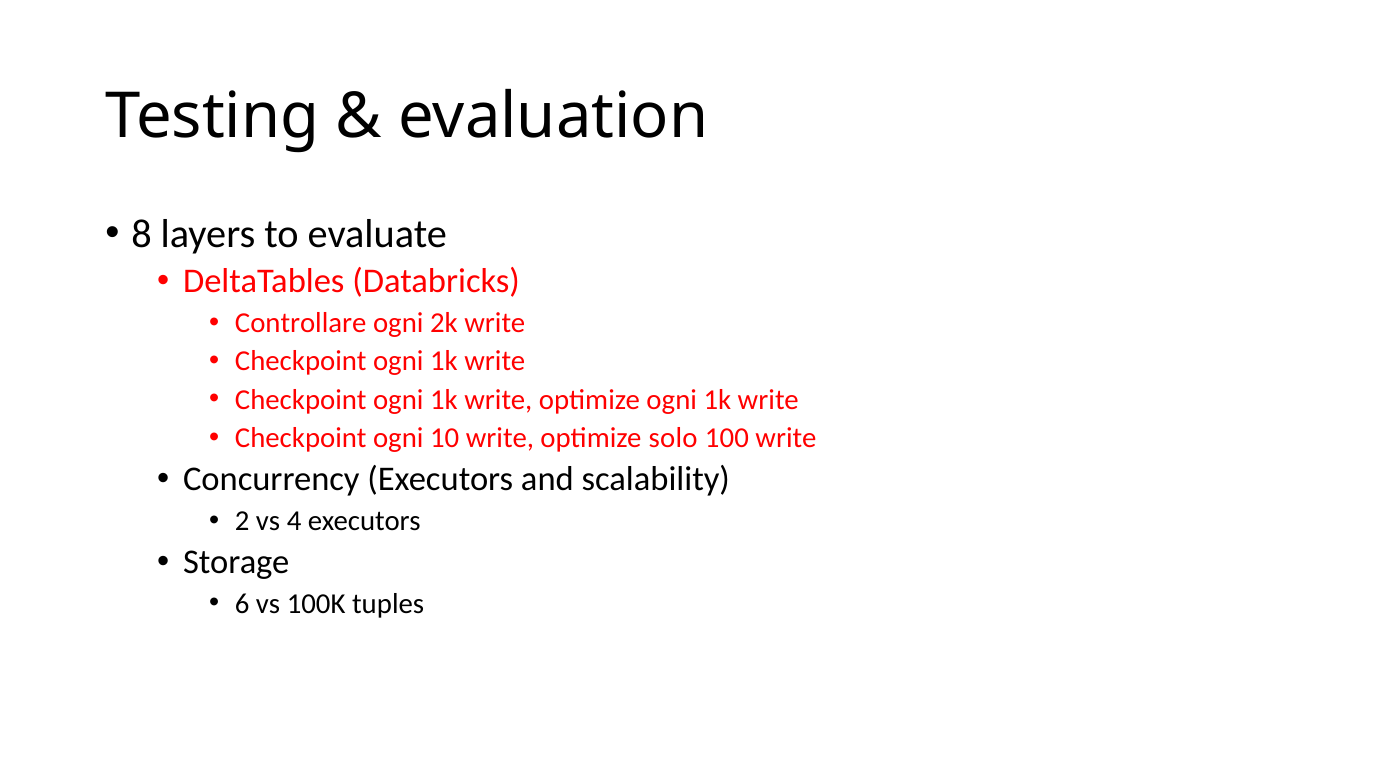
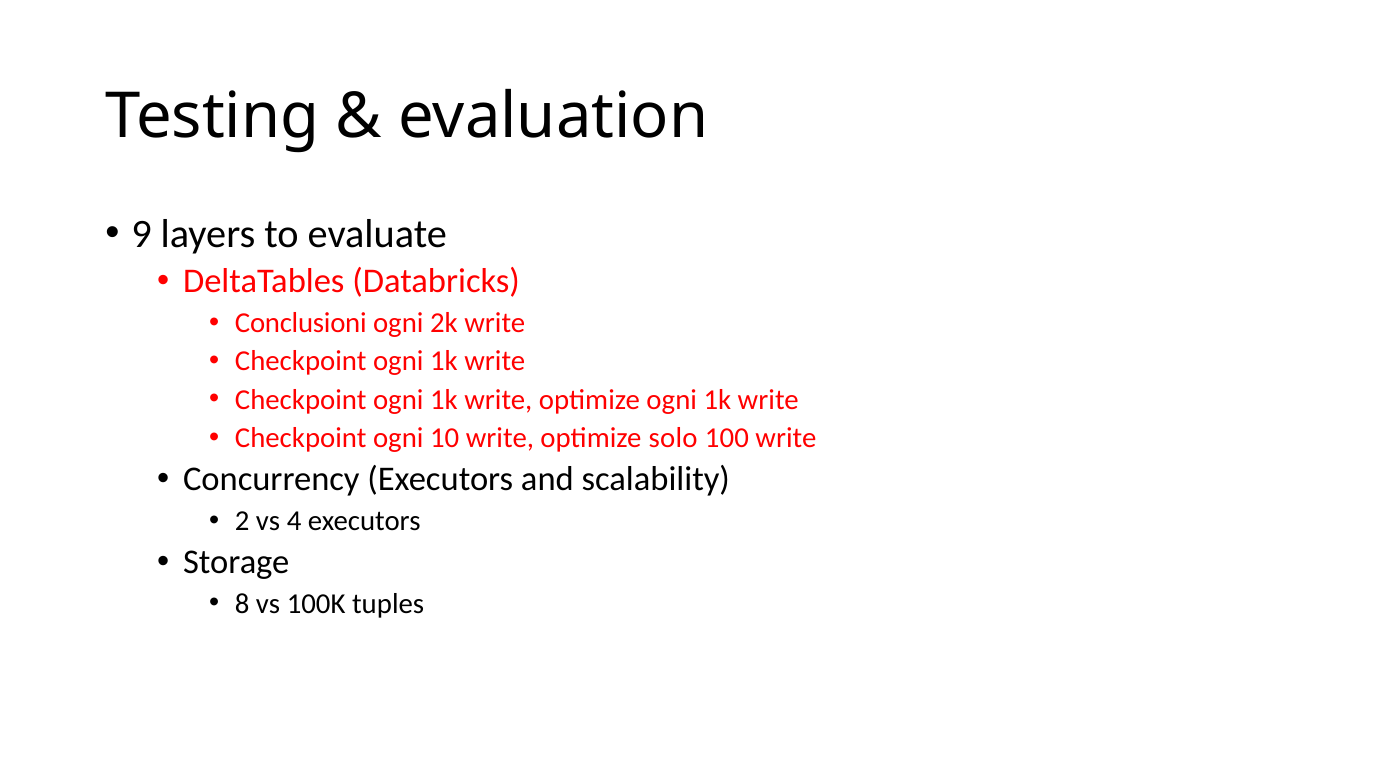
8: 8 -> 9 (141, 234)
Controllare: Controllare -> Conclusioni (301, 323)
6: 6 -> 8 (242, 603)
